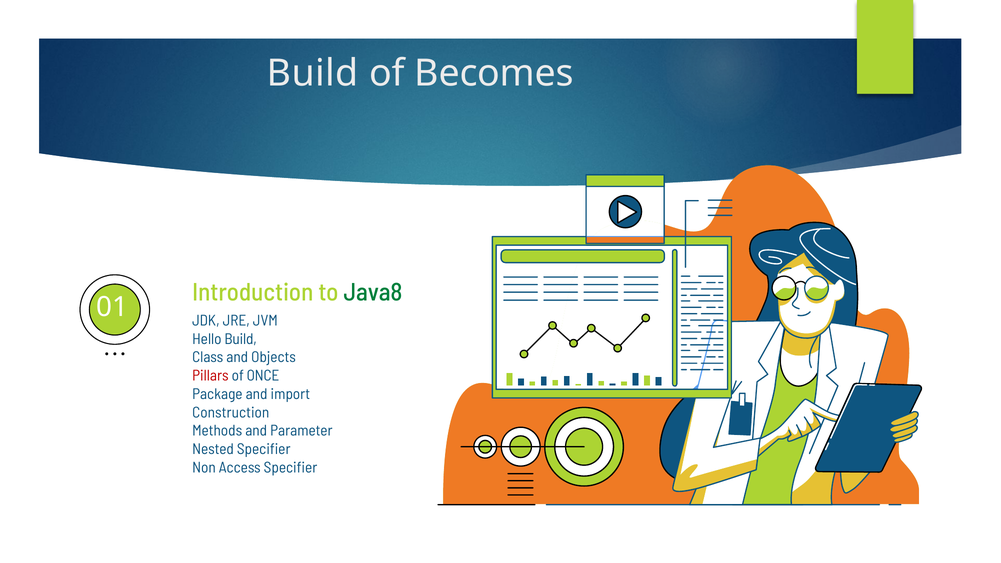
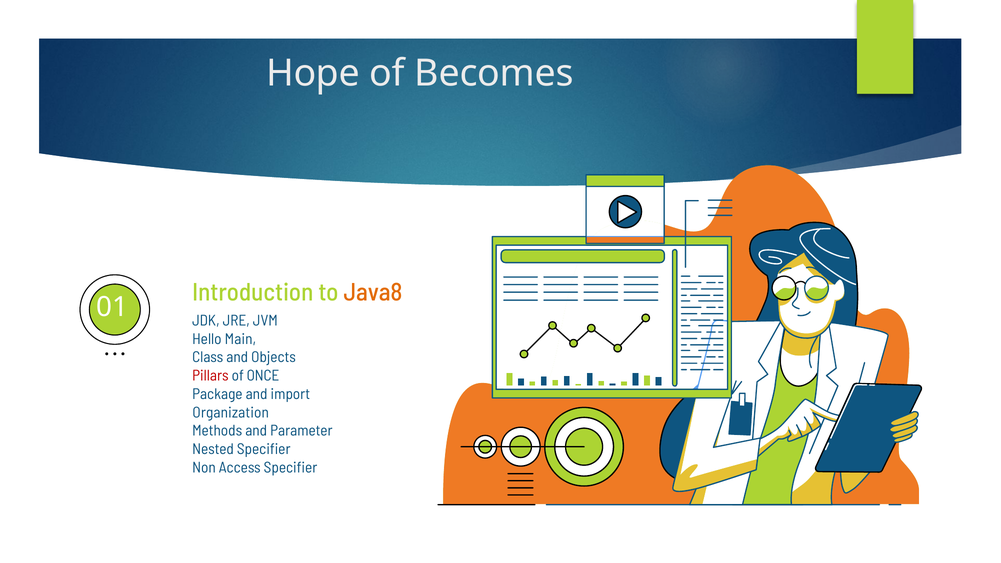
Build: Build -> Hope (313, 73)
Java8 colour: green -> orange (373, 293)
Hello Build: Build -> Main (240, 339)
Construction: Construction -> Organization (231, 413)
